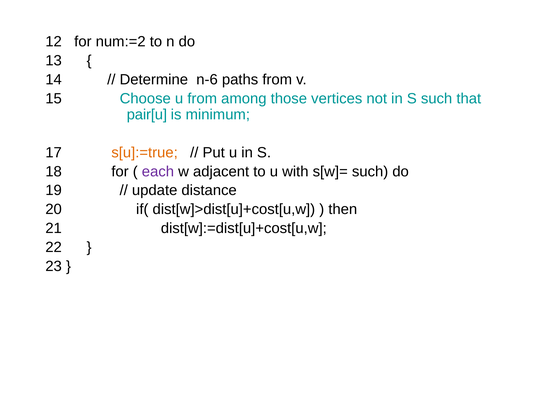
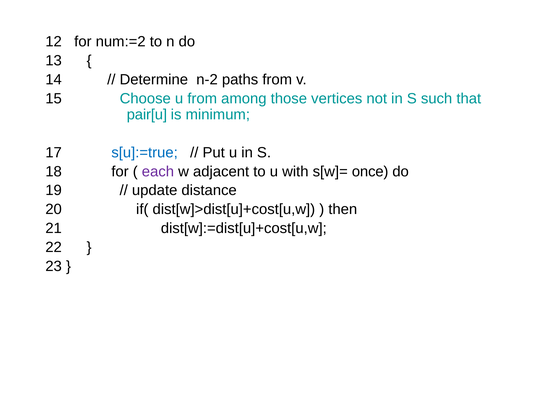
n-6: n-6 -> n-2 (207, 80)
s[u]:=true colour: orange -> blue (145, 153)
s[w]= such: such -> once (370, 172)
